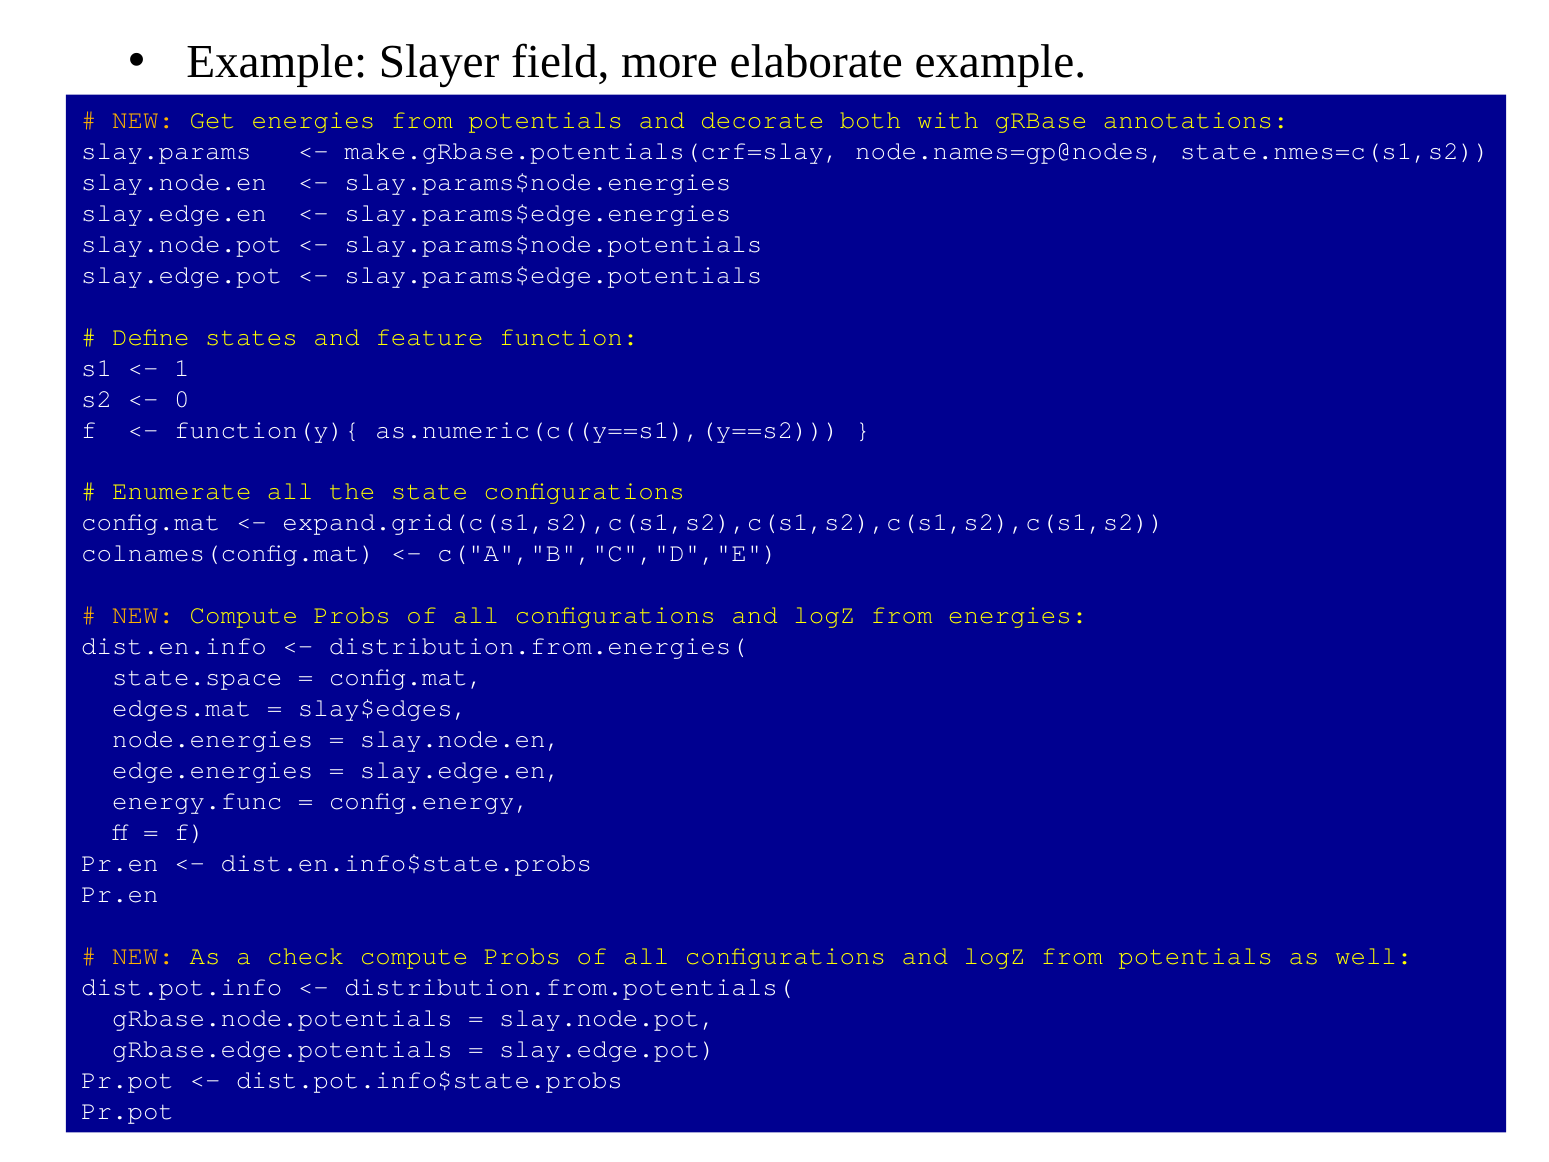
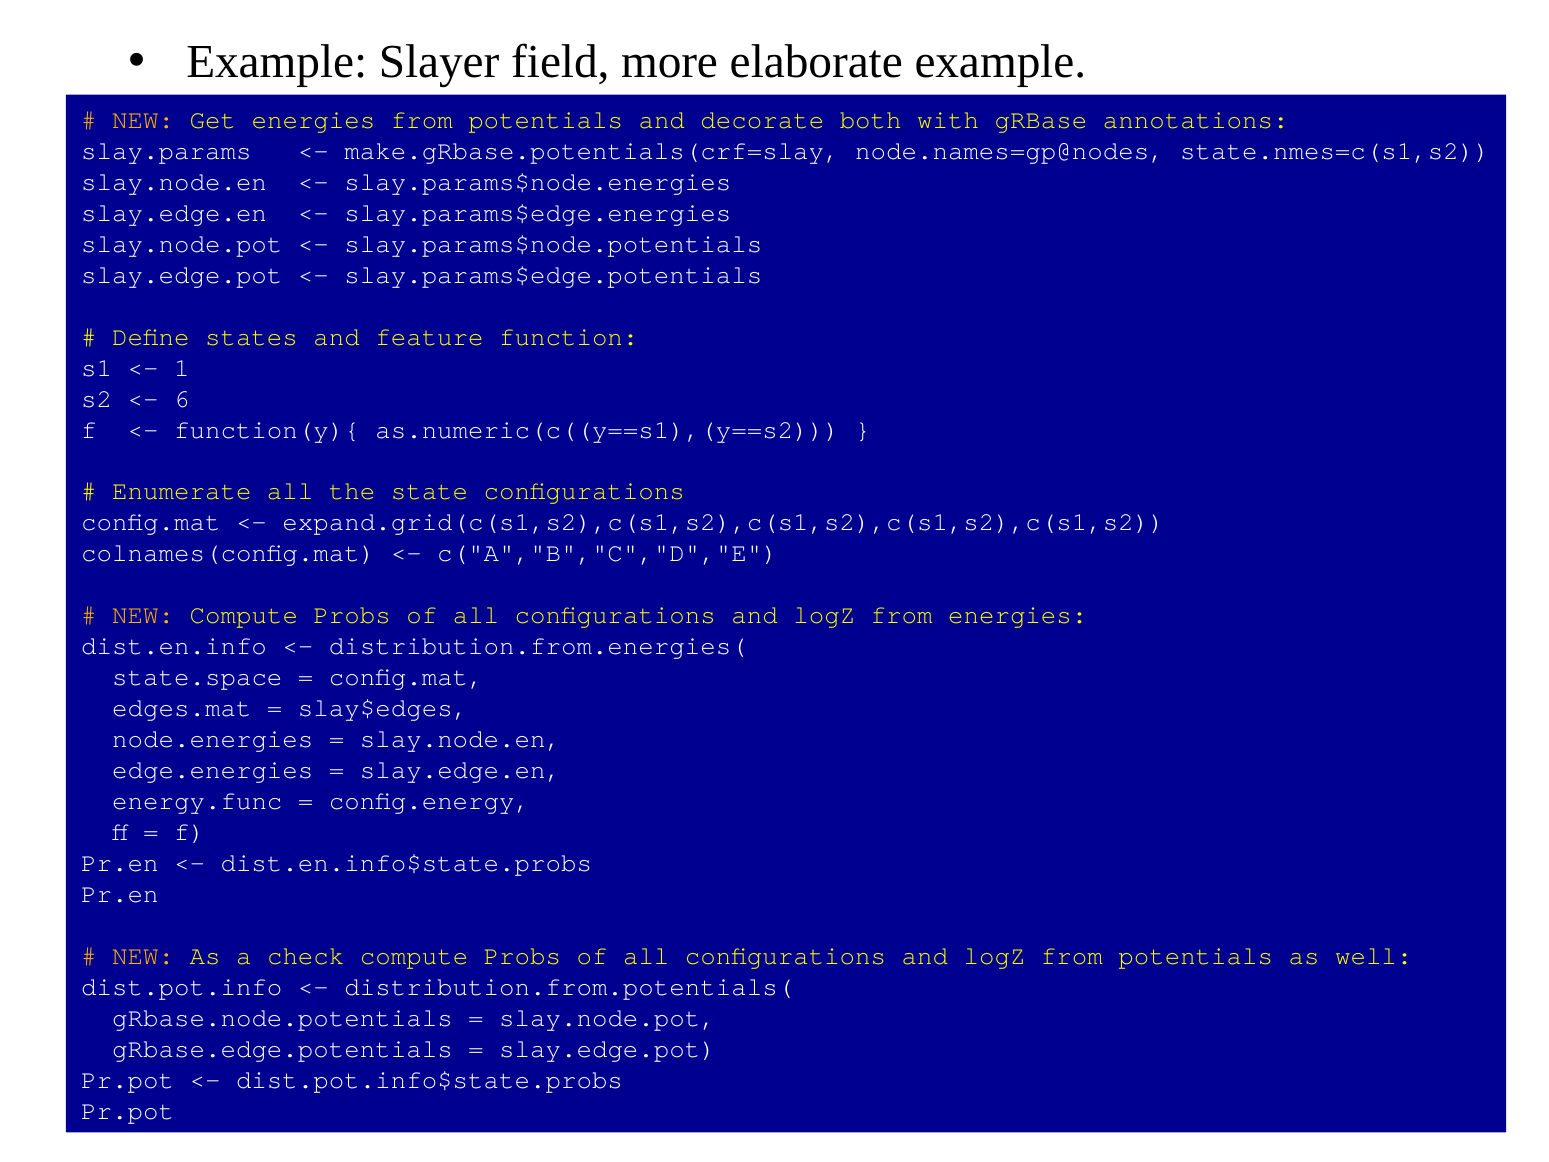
0: 0 -> 6 (182, 398)
